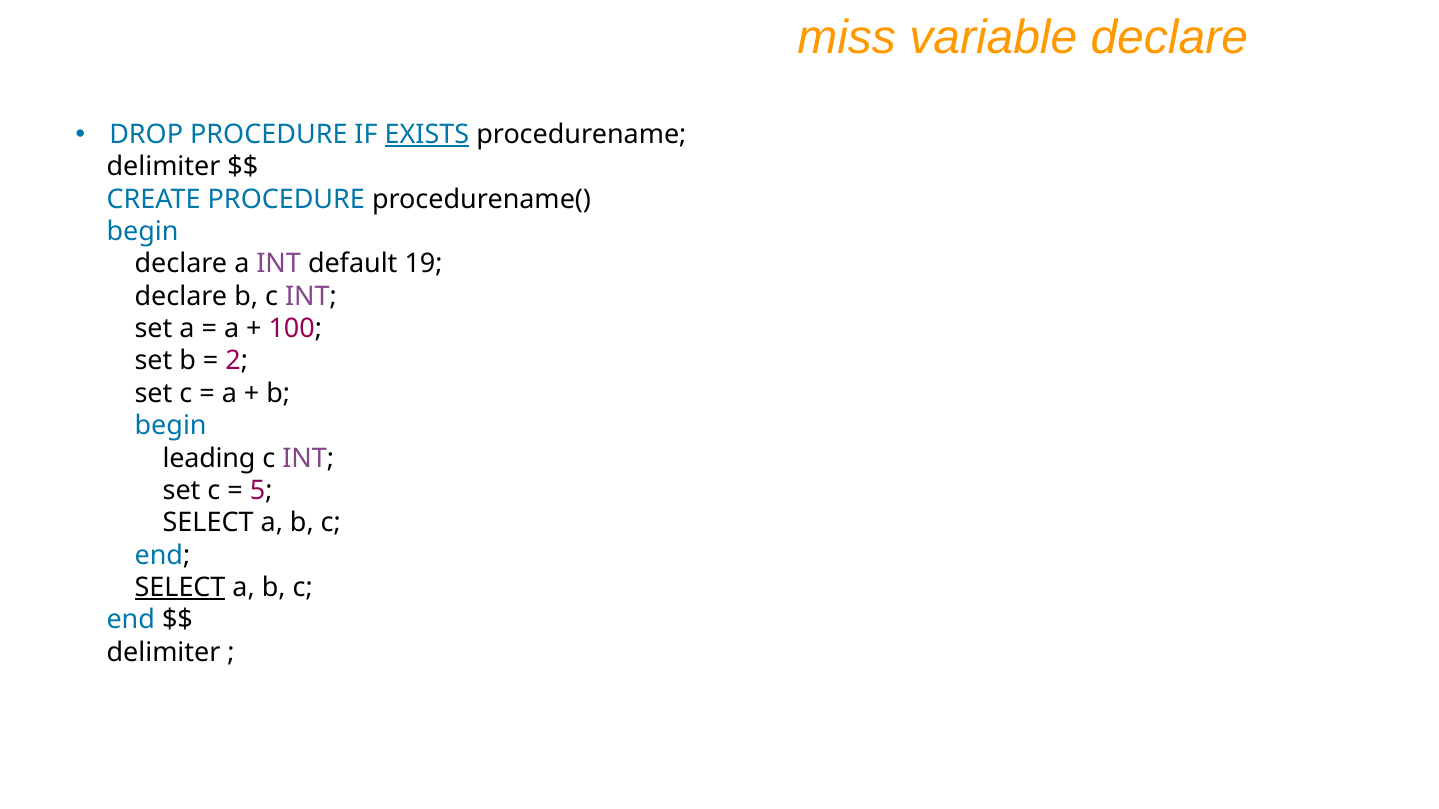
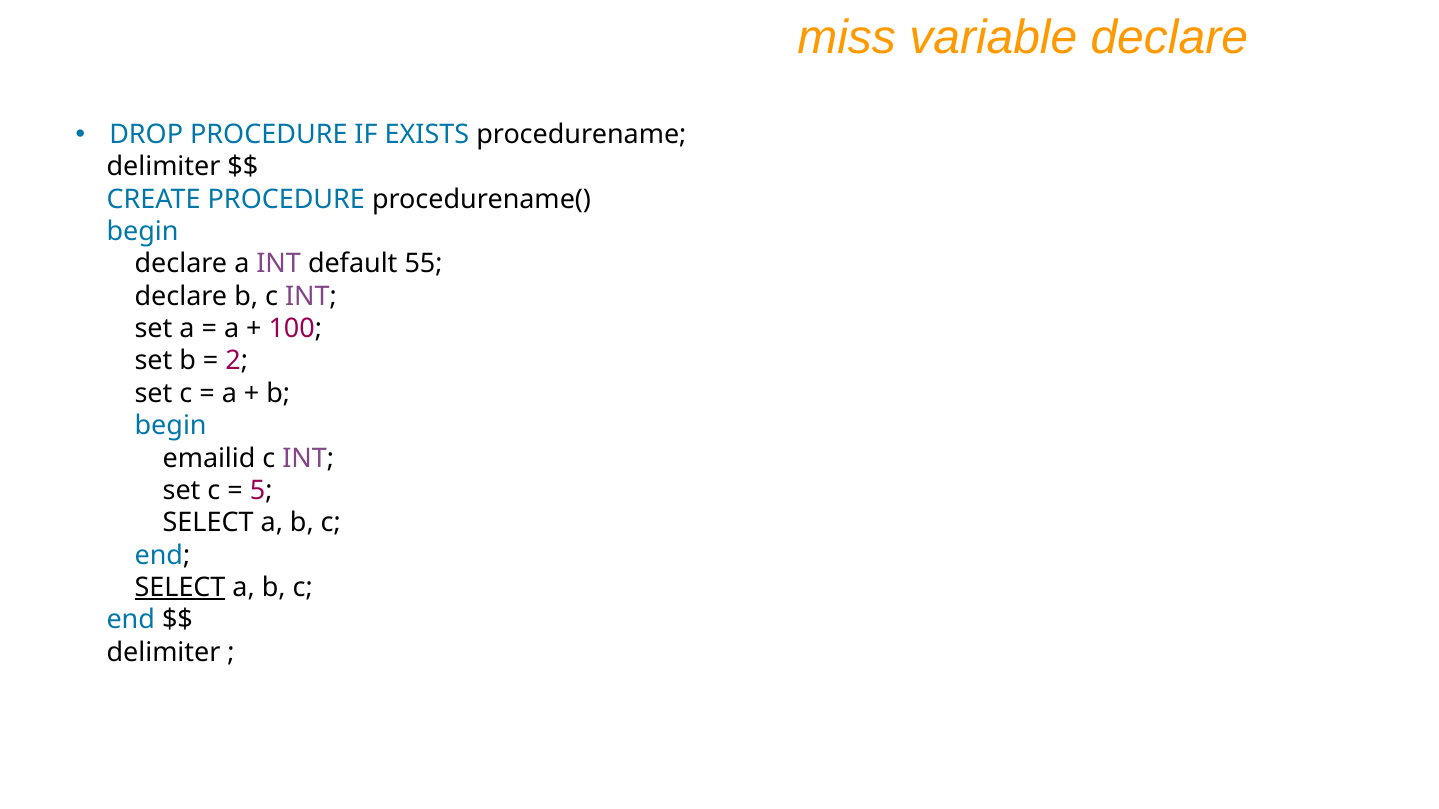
EXISTS underline: present -> none (427, 135)
19: 19 -> 55 (424, 264)
leading: leading -> emailid (209, 458)
